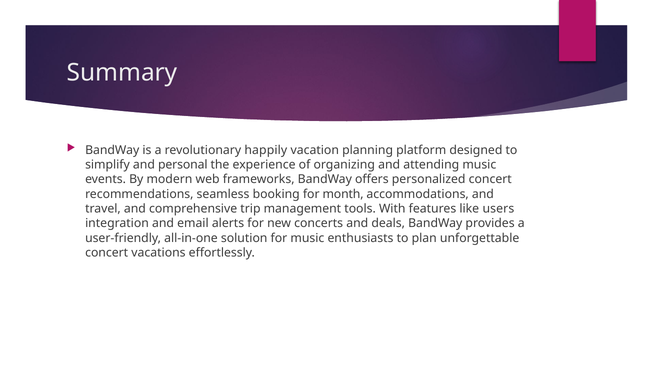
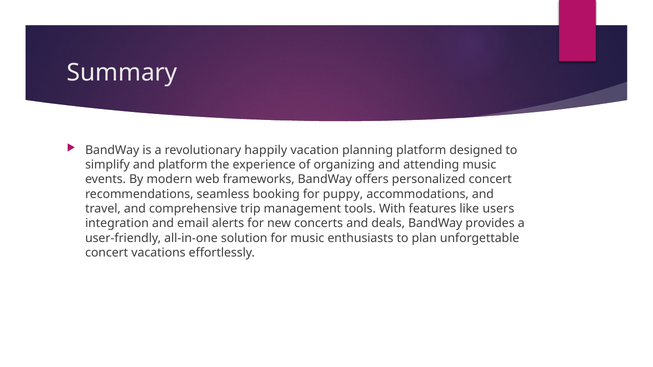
and personal: personal -> platform (183, 165)
month: month -> puppy (343, 194)
